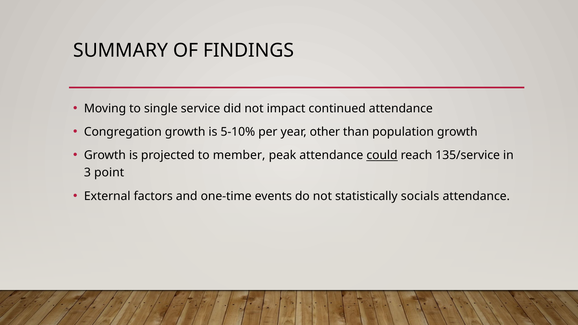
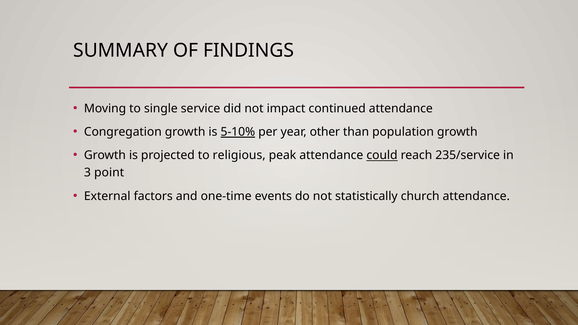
5-10% underline: none -> present (238, 132)
member: member -> religious (239, 155)
135/service: 135/service -> 235/service (468, 155)
socials: socials -> church (420, 196)
